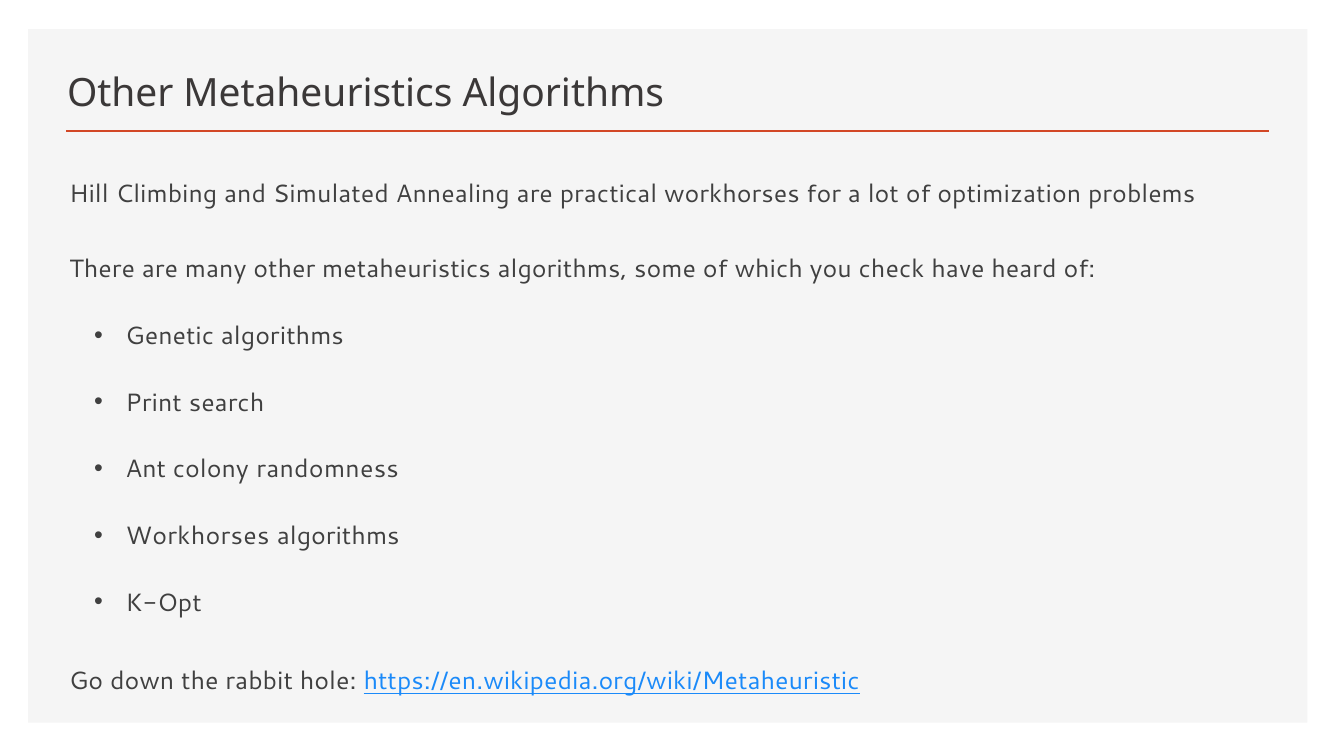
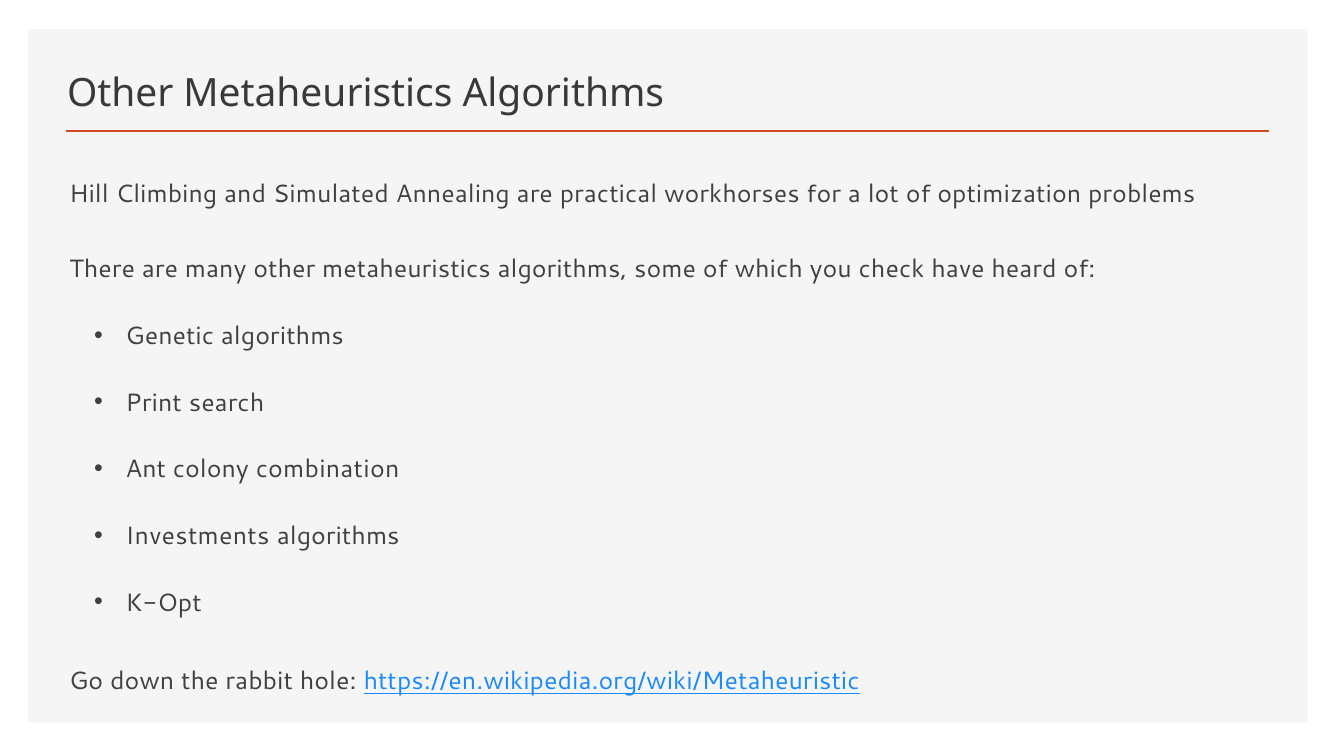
randomness: randomness -> combination (328, 469)
Workhorses: Workhorses -> Investments (198, 536)
